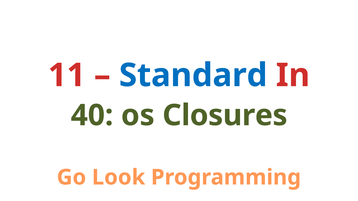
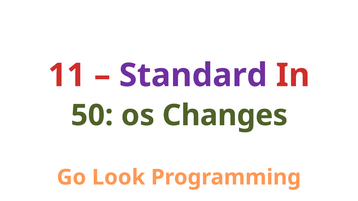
Standard colour: blue -> purple (193, 75)
40: 40 -> 50 (92, 116)
Closures: Closures -> Changes (225, 116)
